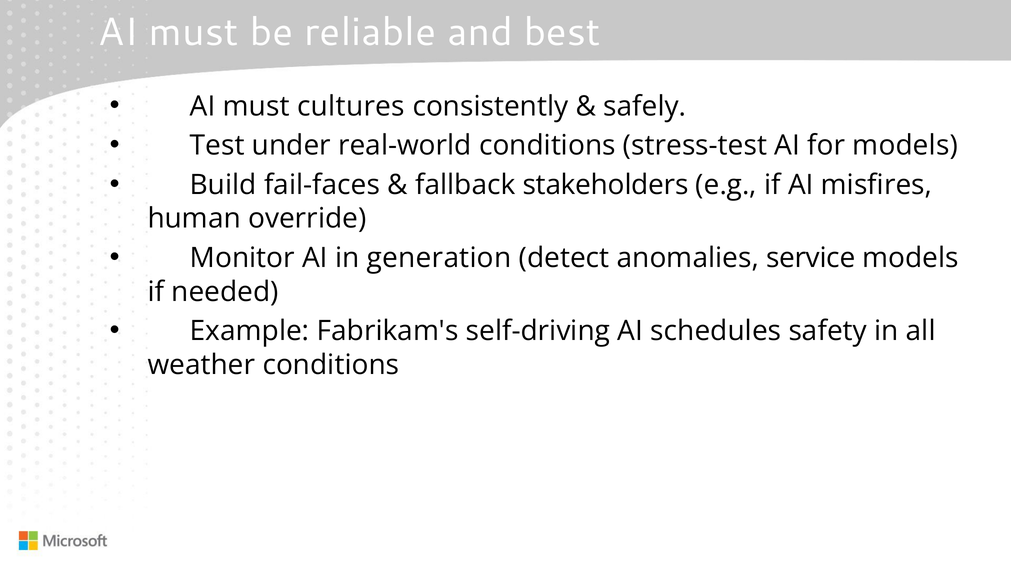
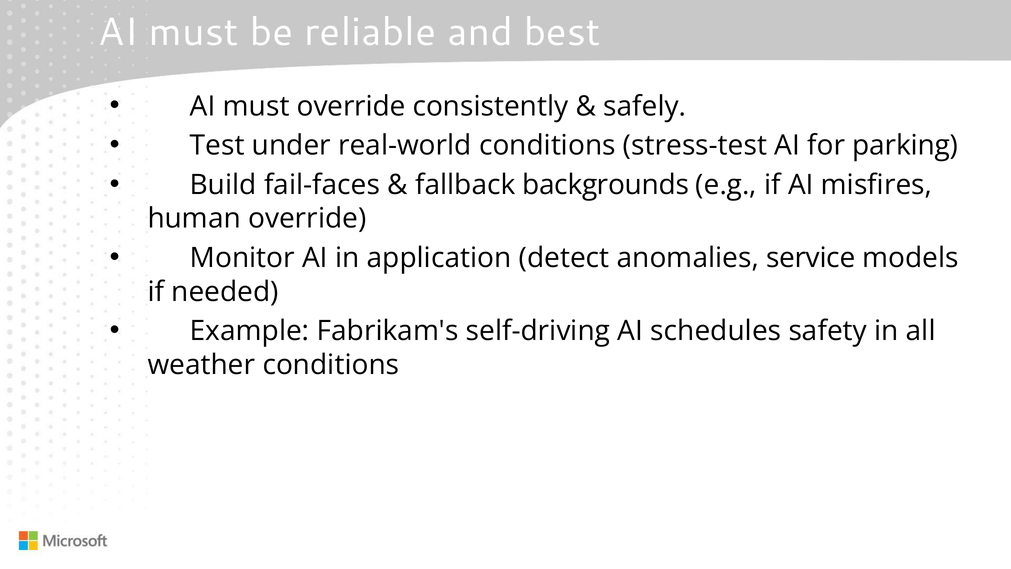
must cultures: cultures -> override (351, 106)
for models: models -> parking (905, 146)
stakeholders: stakeholders -> backgrounds (606, 185)
generation: generation -> application (439, 258)
